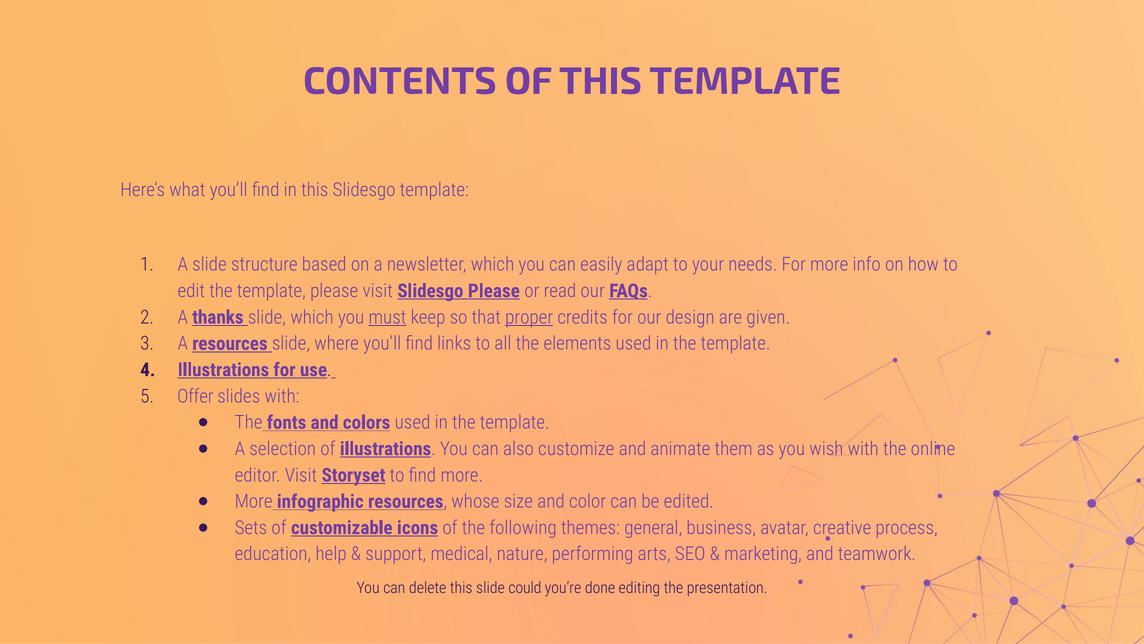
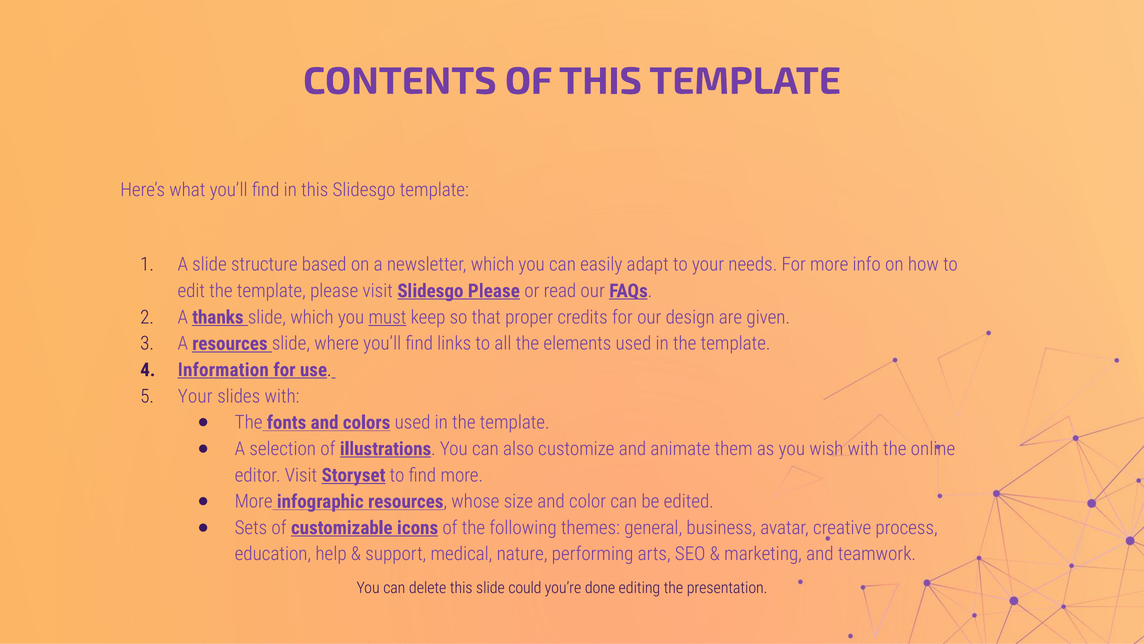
proper underline: present -> none (529, 317)
Illustrations: Illustrations -> Information (223, 370)
Offer: Offer -> Your (195, 396)
